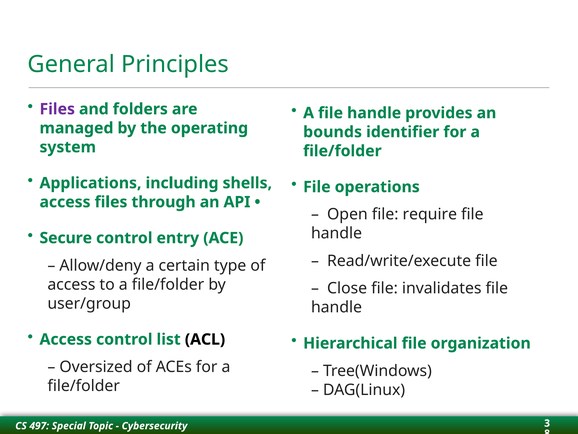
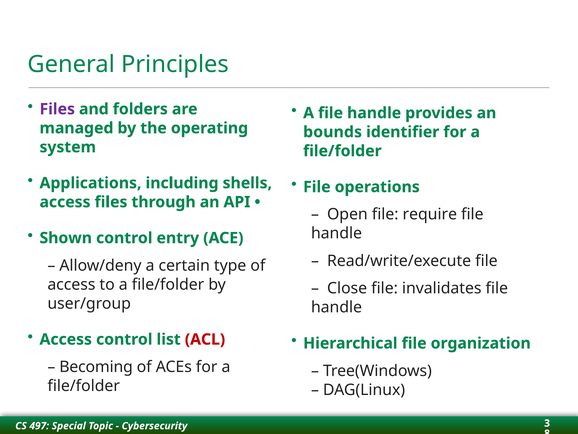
Secure: Secure -> Shown (66, 238)
ACL colour: black -> red (205, 339)
Oversized: Oversized -> Becoming (96, 366)
